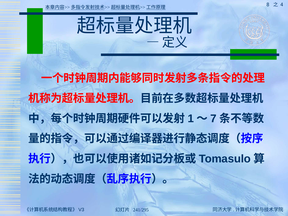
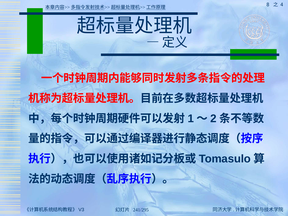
7: 7 -> 2 (214, 119)
